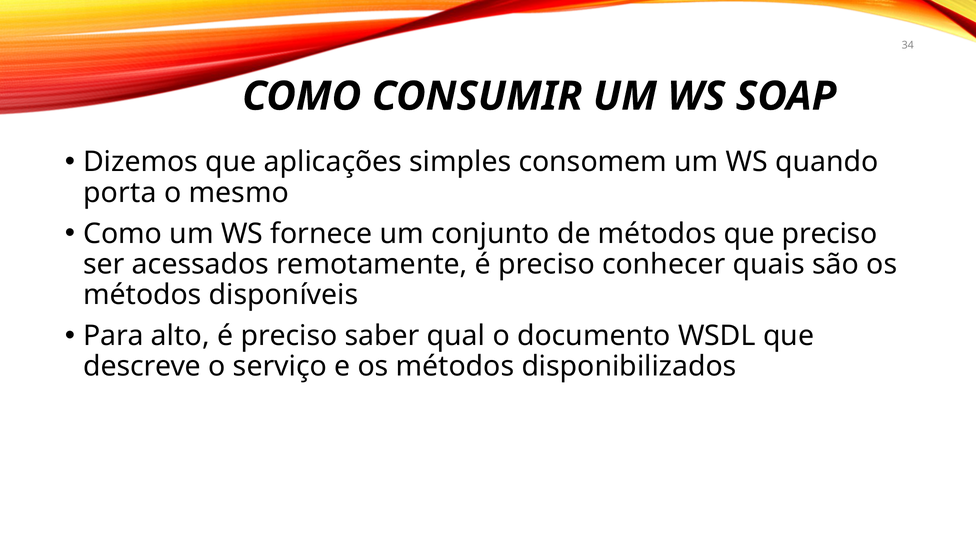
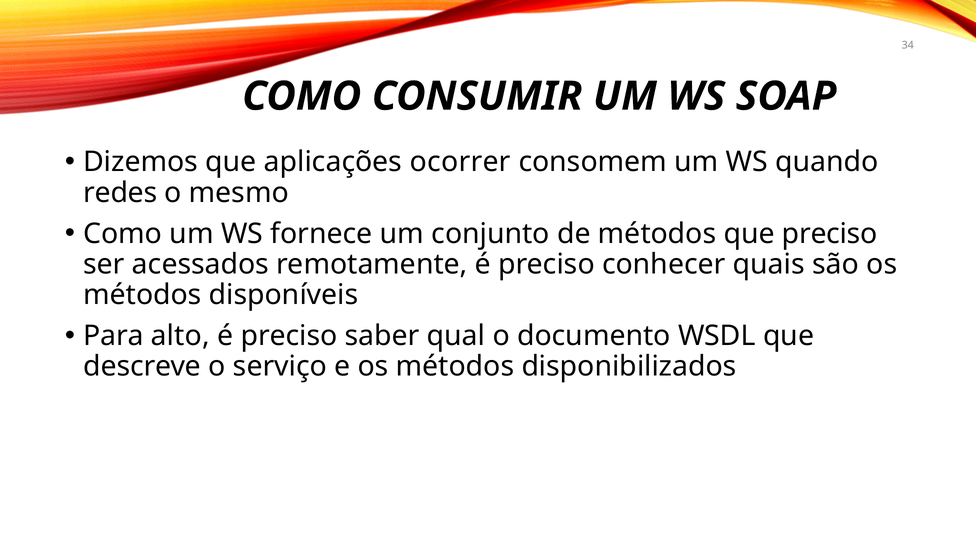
simples: simples -> ocorrer (460, 162)
porta: porta -> redes (120, 193)
